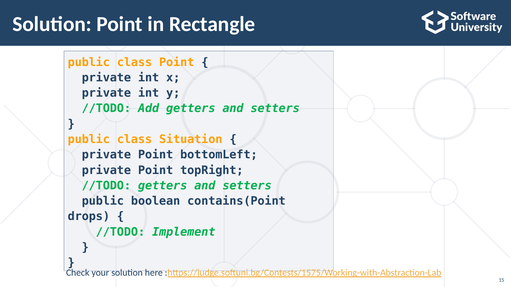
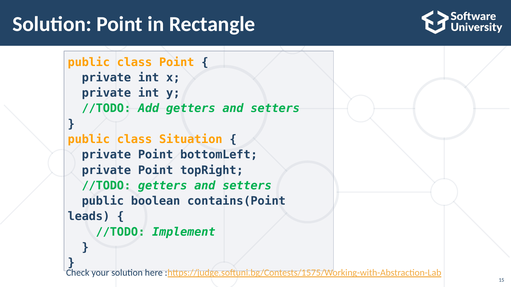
drops: drops -> leads (89, 217)
